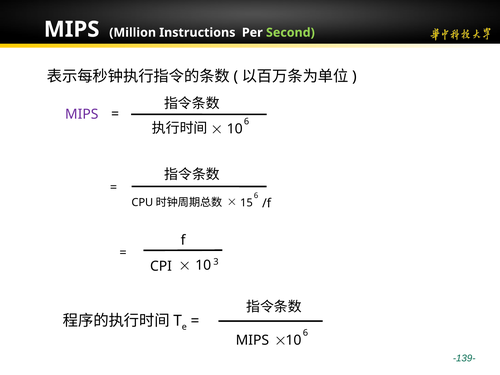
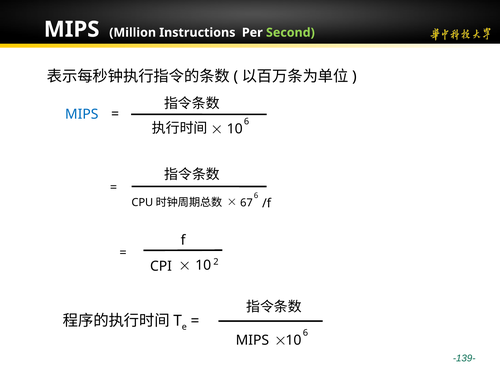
MIPS colour: purple -> blue (82, 114)
15: 15 -> 67 (247, 203)
3: 3 -> 2 (216, 262)
